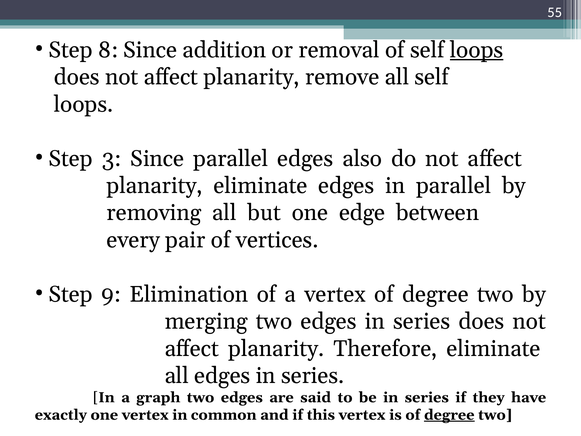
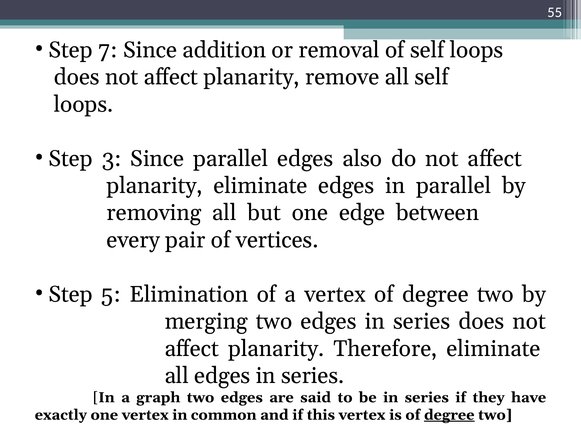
8: 8 -> 7 (108, 50)
loops underline: present -> none (477, 50)
9: 9 -> 5 (111, 294)
